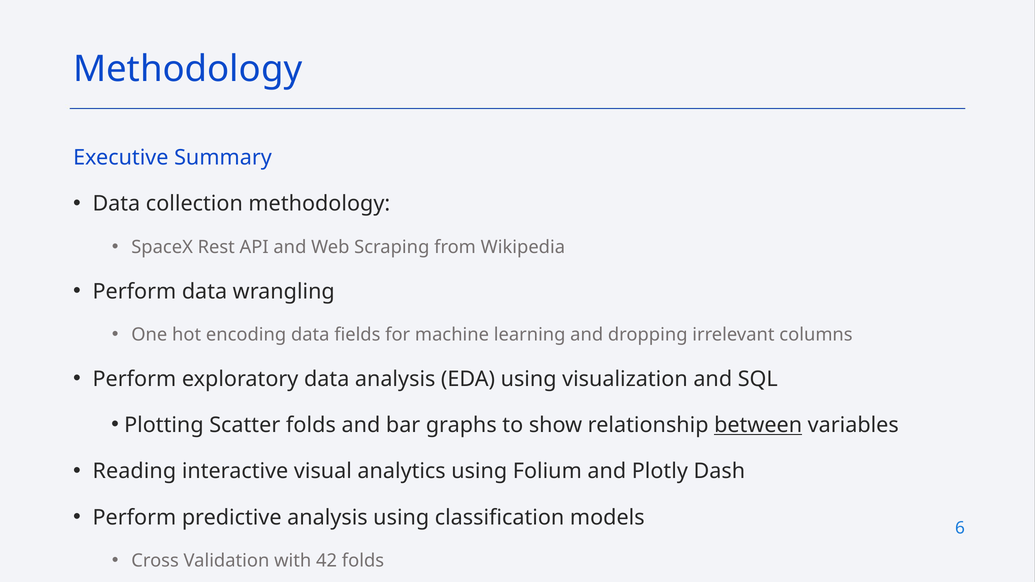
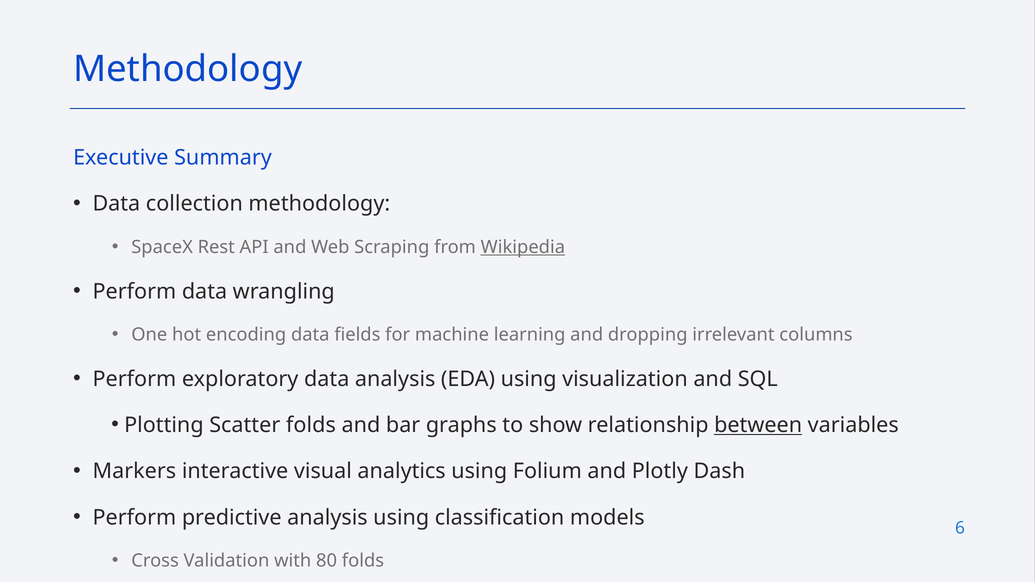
Wikipedia underline: none -> present (523, 247)
Reading: Reading -> Markers (134, 471)
42: 42 -> 80 (327, 561)
